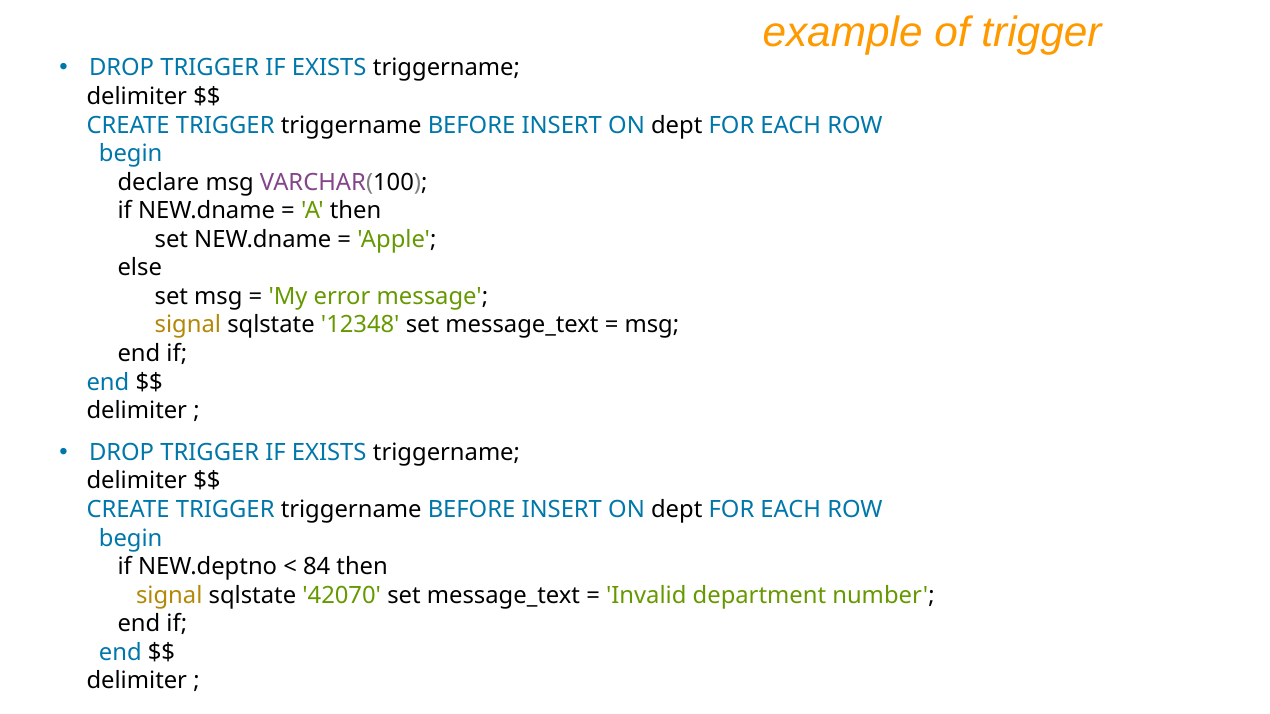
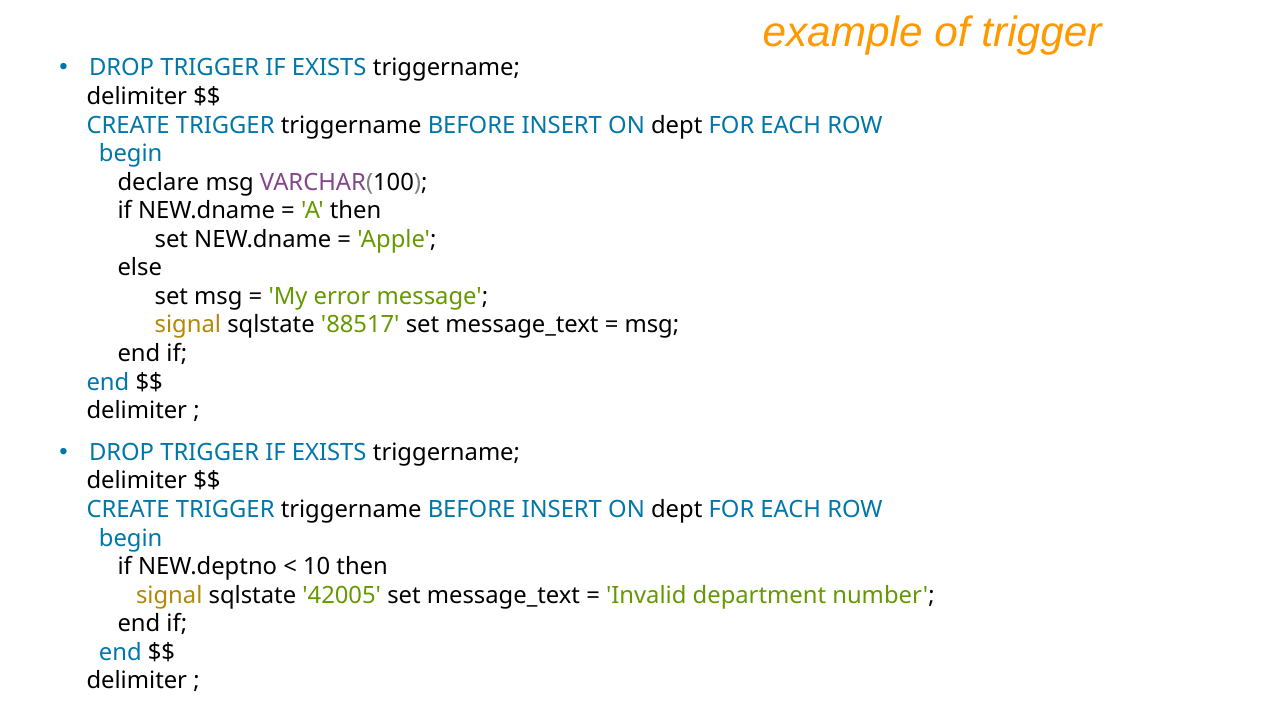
12348: 12348 -> 88517 (360, 325)
84: 84 -> 10 (317, 567)
42070: 42070 -> 42005 (342, 596)
